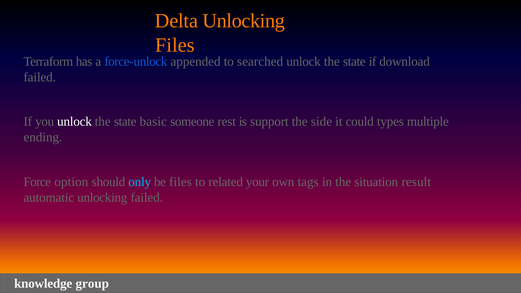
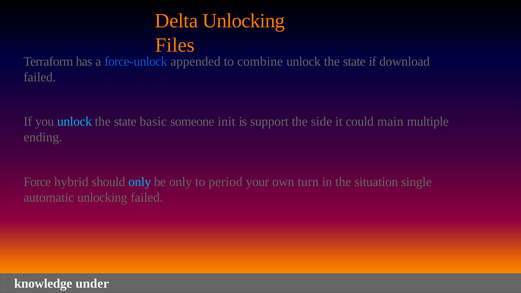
searched: searched -> combine (260, 62)
unlock colour: white -> light blue (75, 122)
rest: rest -> init (227, 122)
types: types -> main (390, 122)
option: option -> hybrid (71, 182)
be files: files -> only (181, 182)
related: related -> period (226, 182)
tags: tags -> turn (308, 182)
result: result -> single (416, 182)
group: group -> under (92, 284)
